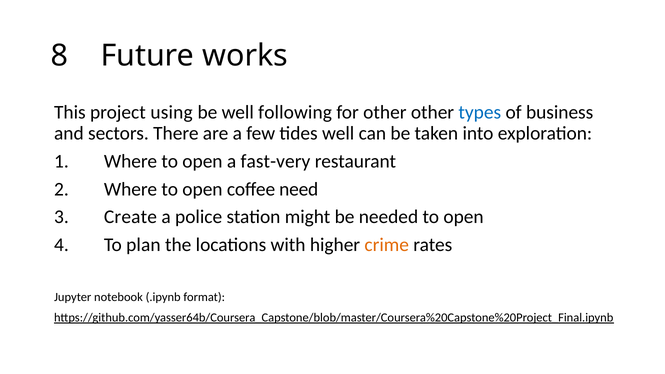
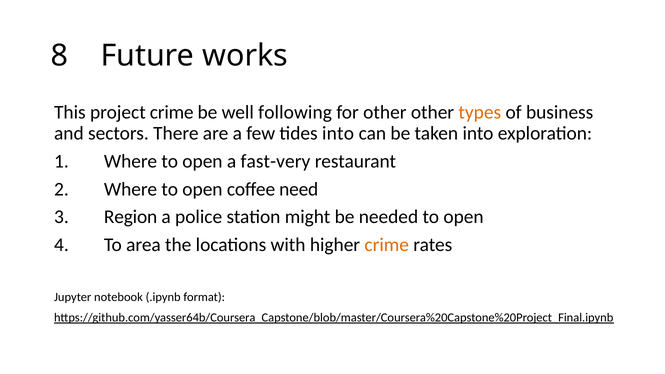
project using: using -> crime (172, 112)
types colour: blue -> orange (480, 112)
tides well: well -> into (338, 133)
Create: Create -> Region (131, 217)
plan: plan -> area (144, 245)
